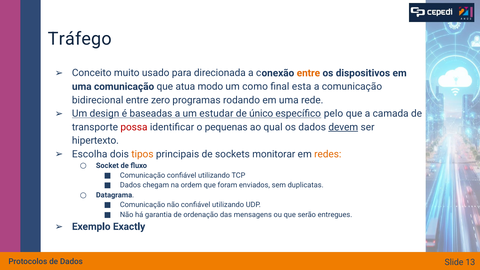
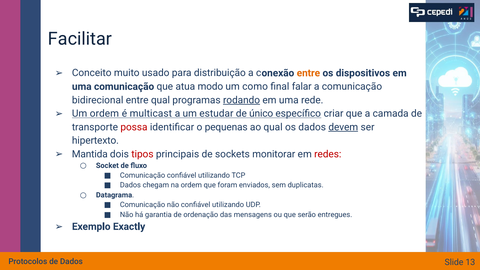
Tráfego: Tráfego -> Facilitar (80, 39)
direcionada: direcionada -> distribuição (220, 73)
esta: esta -> falar (302, 87)
entre zero: zero -> qual (160, 100)
rodando underline: none -> present (241, 100)
Um design: design -> ordem (104, 114)
baseadas: baseadas -> multicast (151, 114)
pelo: pelo -> criar (334, 114)
Escolha: Escolha -> Mantida (90, 154)
tipos colour: orange -> red (142, 154)
redes colour: orange -> red (328, 154)
